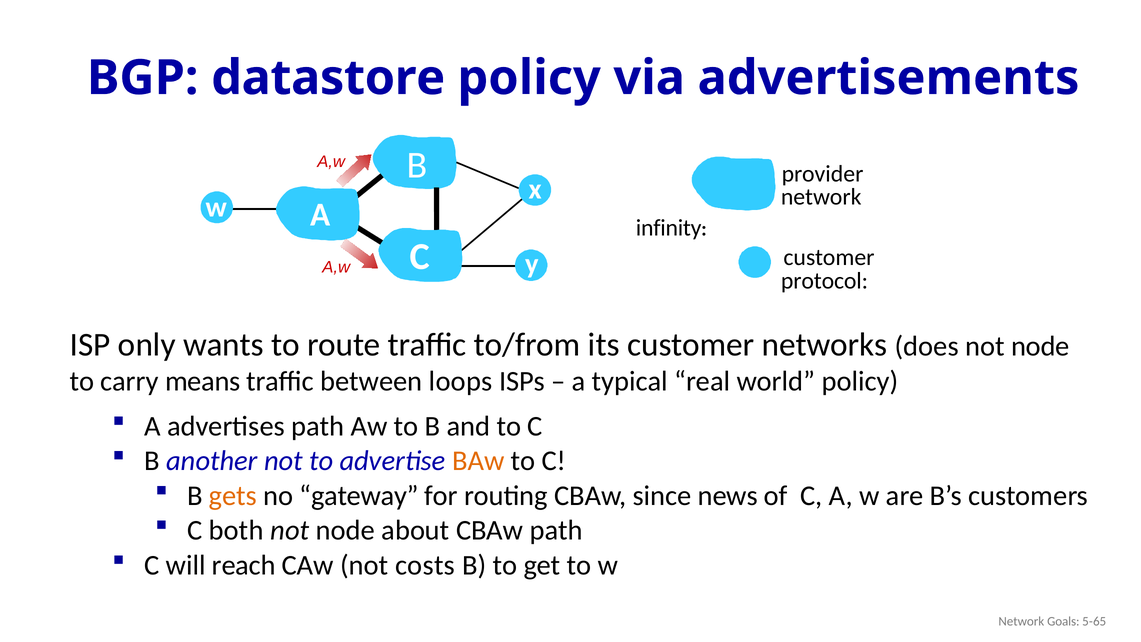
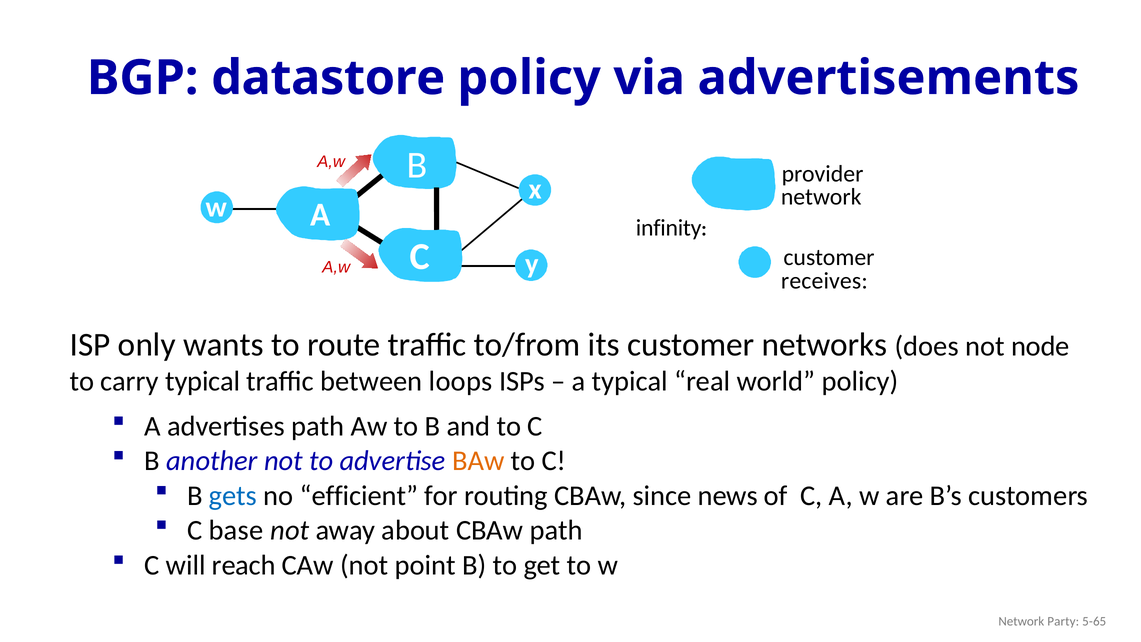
protocol: protocol -> receives (824, 281)
carry means: means -> typical (203, 381)
gets colour: orange -> blue (233, 496)
gateway: gateway -> efficient (359, 496)
both: both -> base (236, 530)
node: node -> away (345, 530)
costs: costs -> point (425, 565)
Goals: Goals -> Party (1063, 621)
